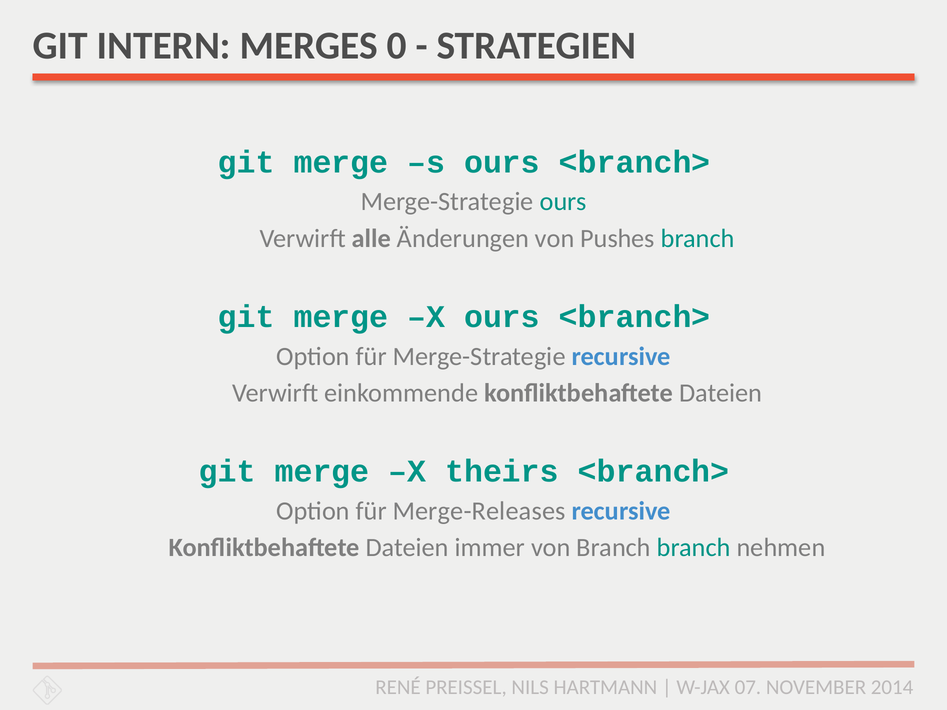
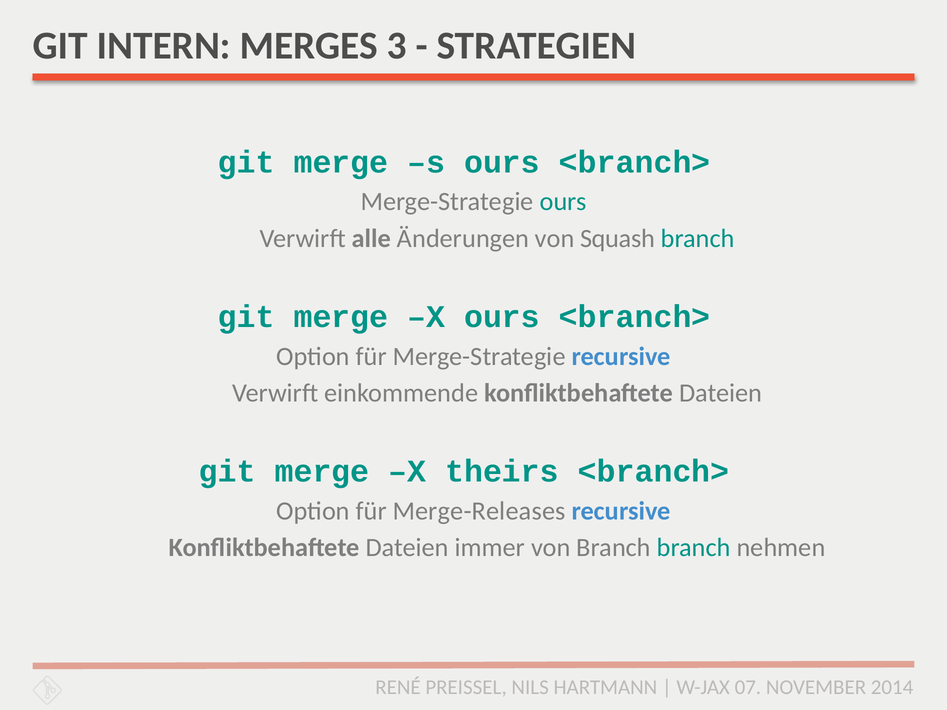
0: 0 -> 3 (397, 46)
Pushes: Pushes -> Squash (618, 239)
